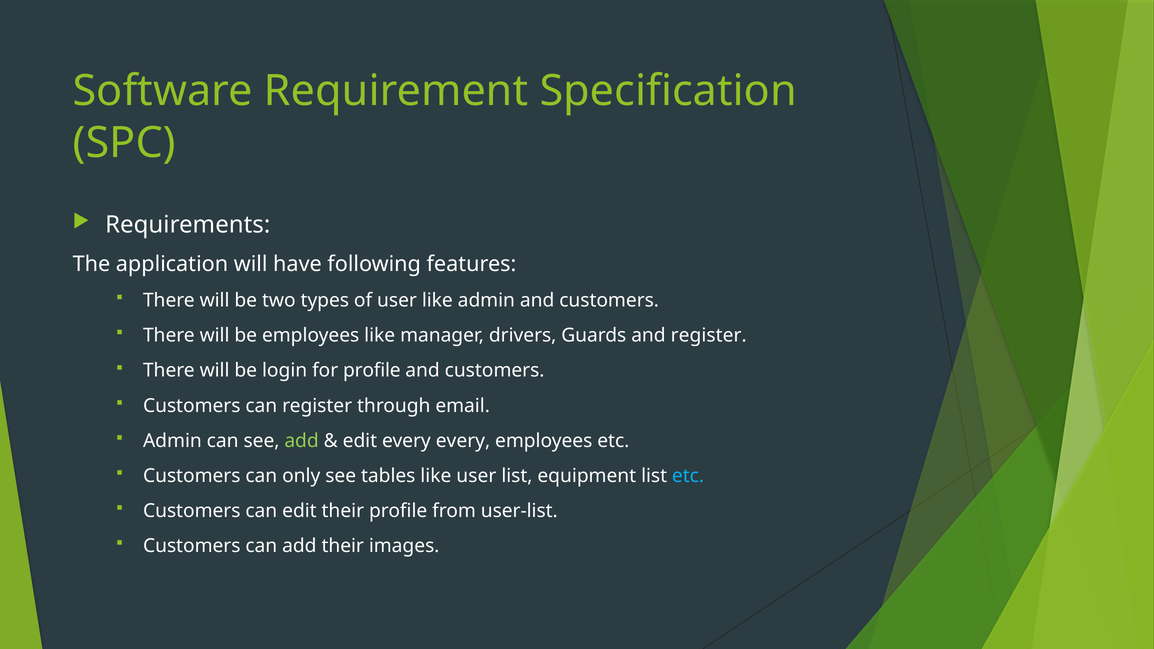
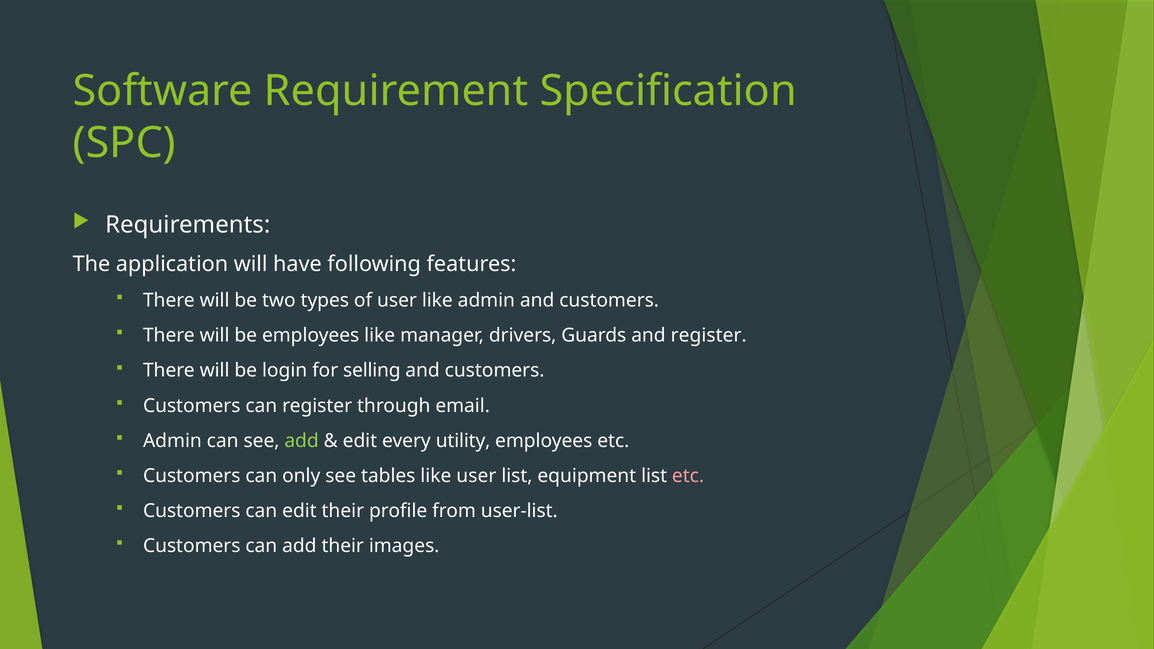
for profile: profile -> selling (372, 371)
every every: every -> utility (463, 441)
etc colour: light blue -> pink (688, 476)
